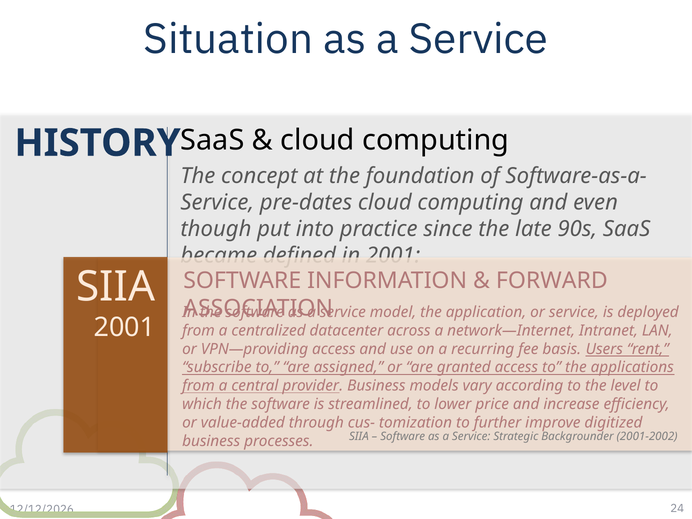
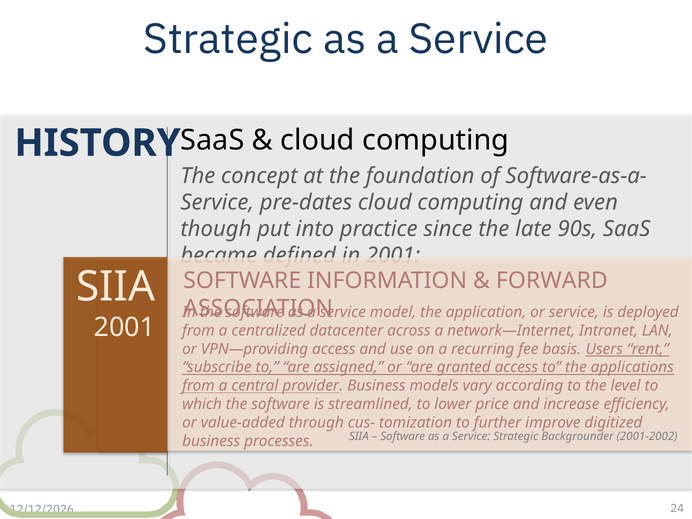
Situation: Situation -> Strategic (228, 39)
